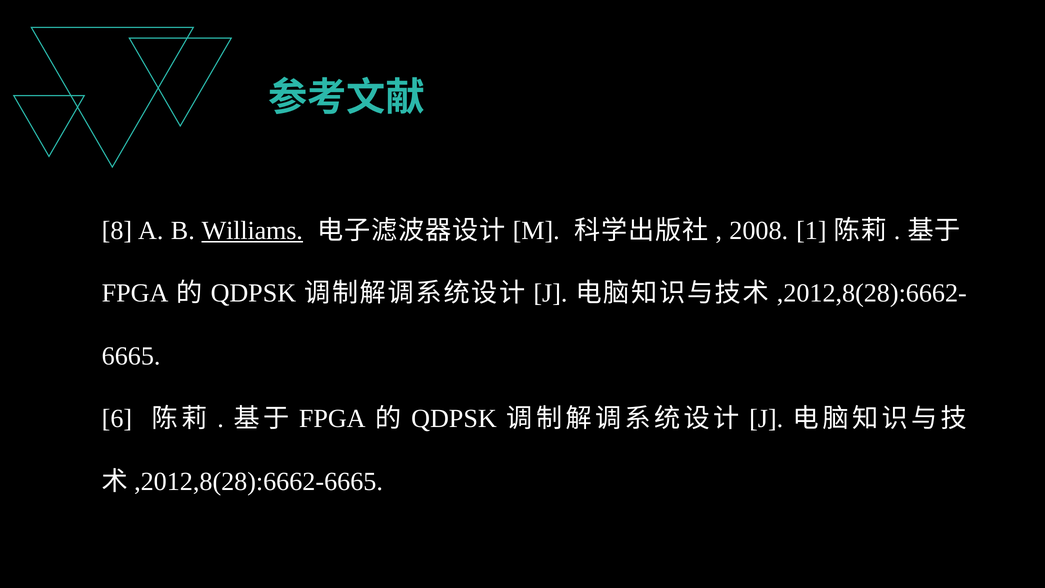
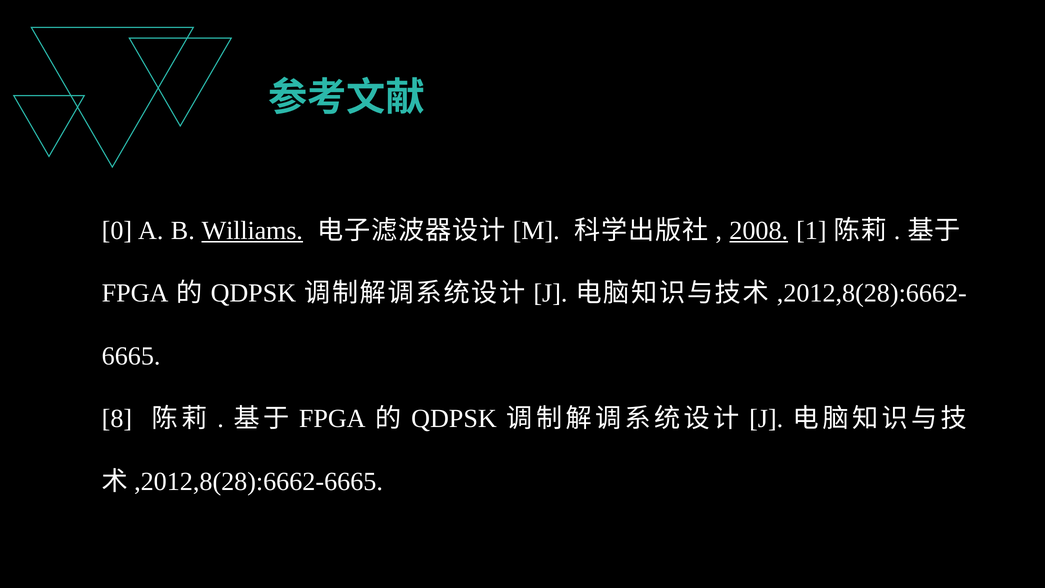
8: 8 -> 0 (117, 230)
2008 underline: none -> present (759, 230)
6: 6 -> 8 (117, 418)
